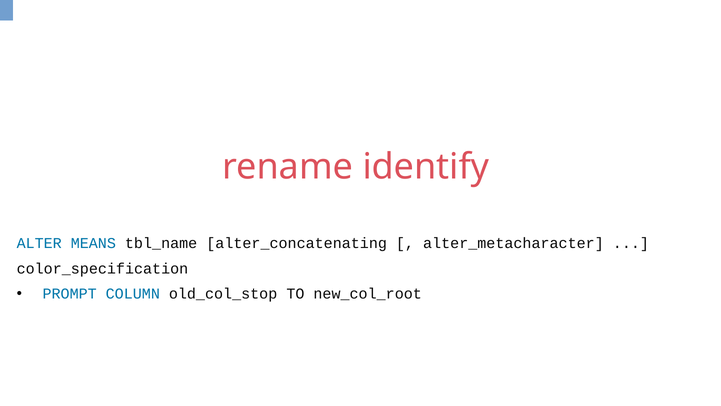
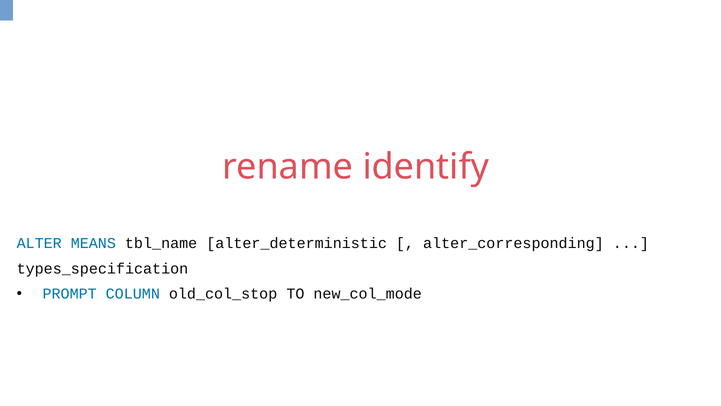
alter_concatenating: alter_concatenating -> alter_deterministic (297, 243)
alter_metacharacter: alter_metacharacter -> alter_corresponding (513, 243)
color_specification: color_specification -> types_specification (102, 268)
new_col_root: new_col_root -> new_col_mode (368, 294)
